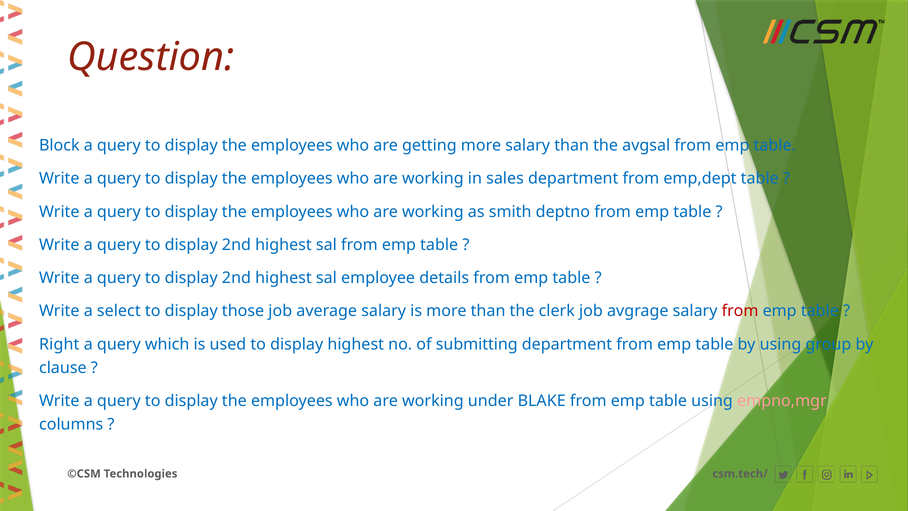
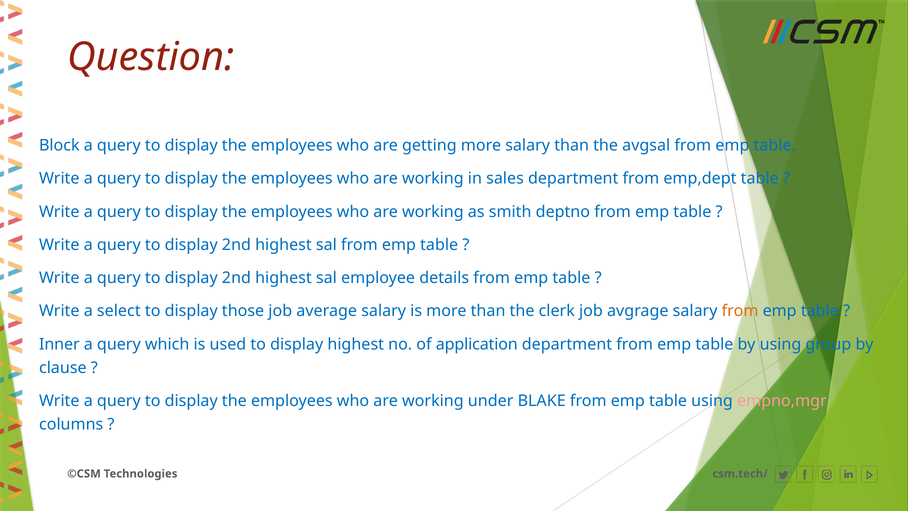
from colour: red -> orange (740, 311)
Right: Right -> Inner (59, 344)
submitting: submitting -> application (477, 344)
